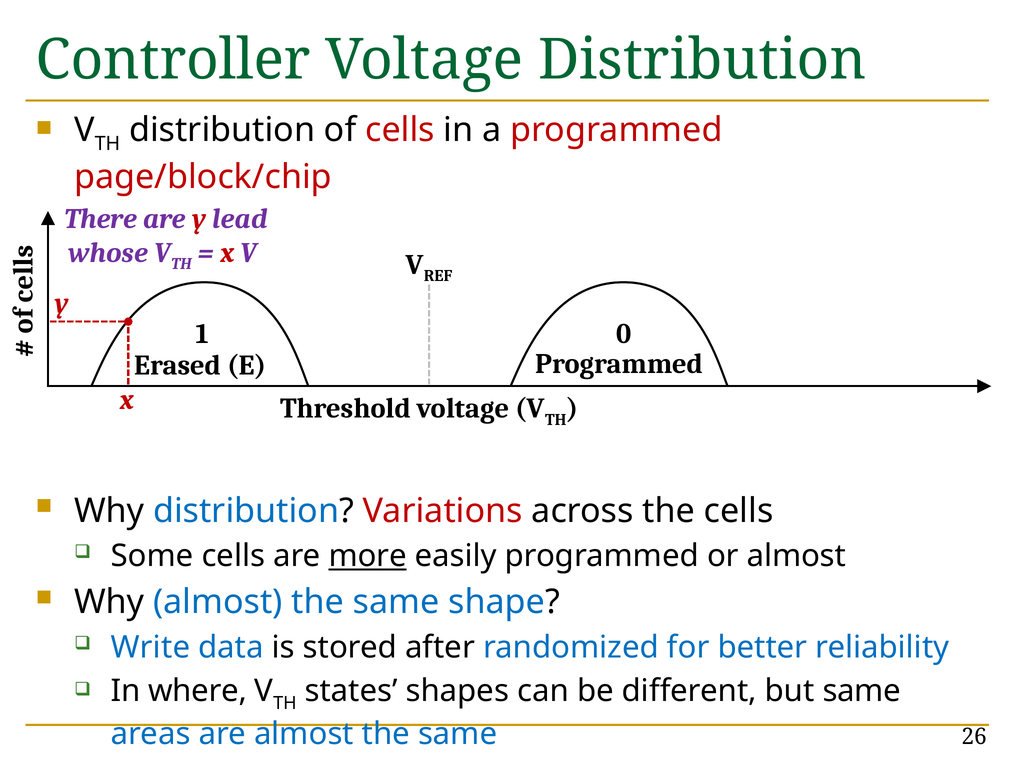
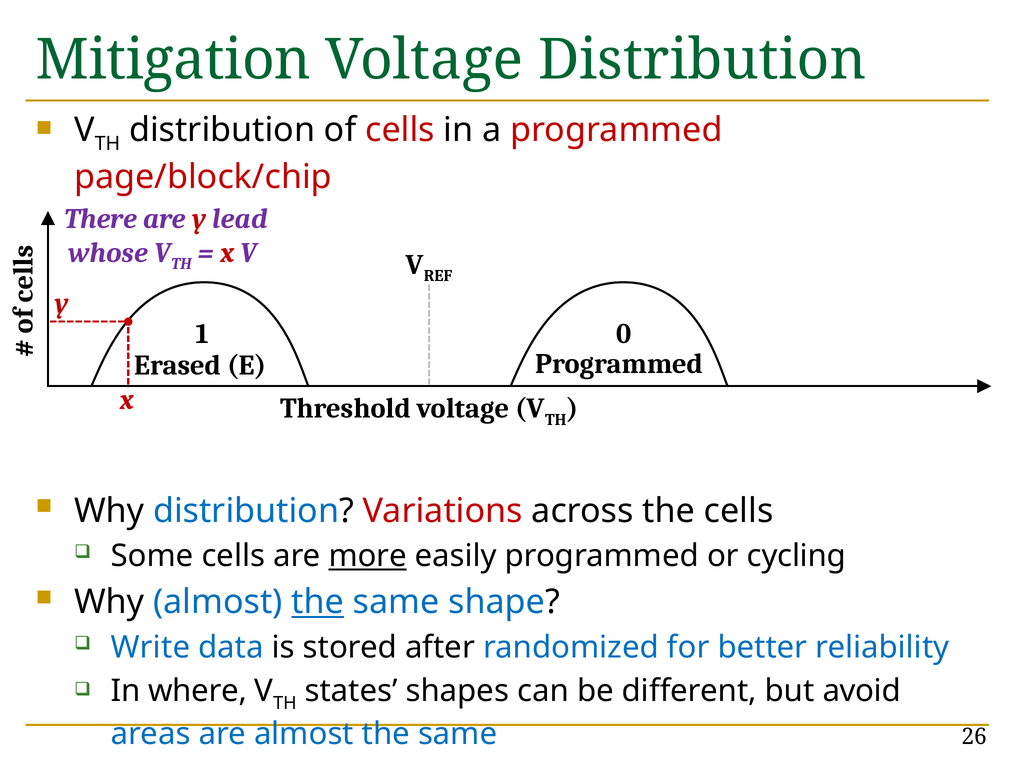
Controller: Controller -> Mitigation (173, 60)
or almost: almost -> cycling (796, 556)
the underline: none -> present (318, 602)
but same: same -> avoid (862, 691)
